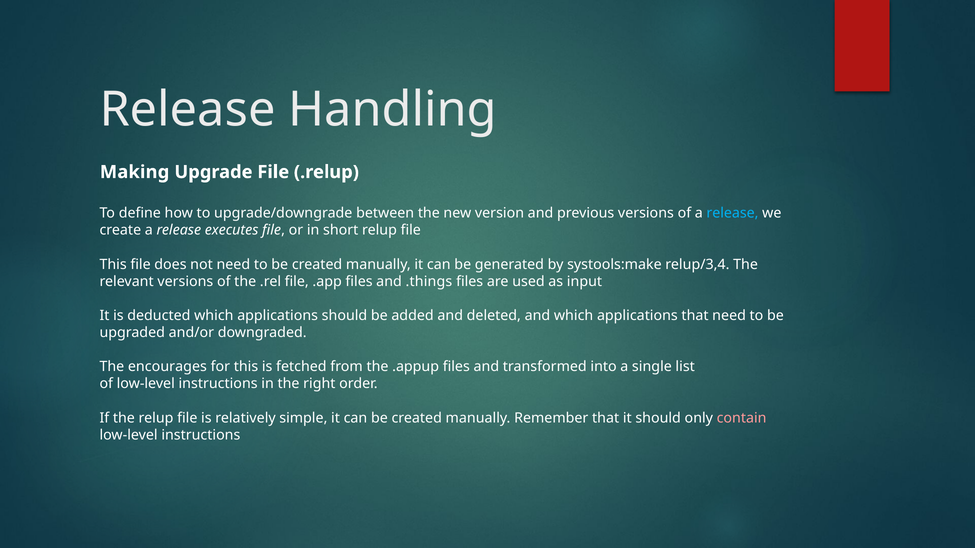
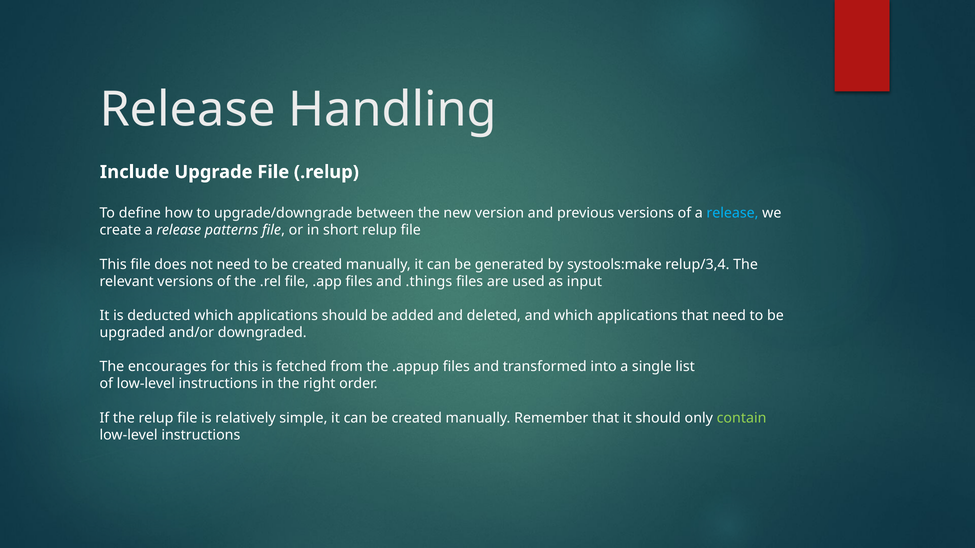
Making: Making -> Include (135, 172)
executes: executes -> patterns (232, 230)
contain colour: pink -> light green (742, 418)
